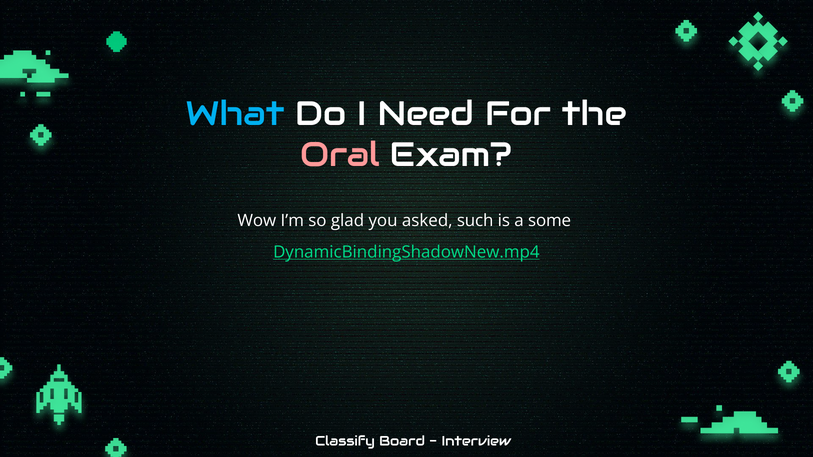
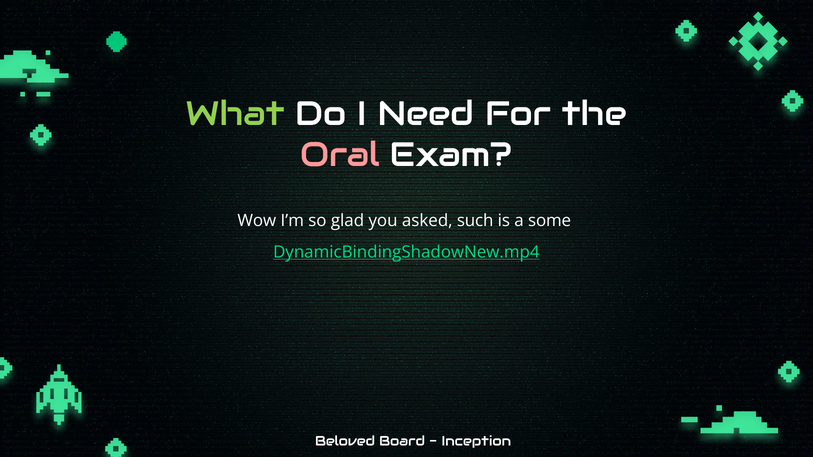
What colour: light blue -> light green (235, 114)
Classify: Classify -> Beloved (345, 442)
Interview: Interview -> Inception (476, 442)
